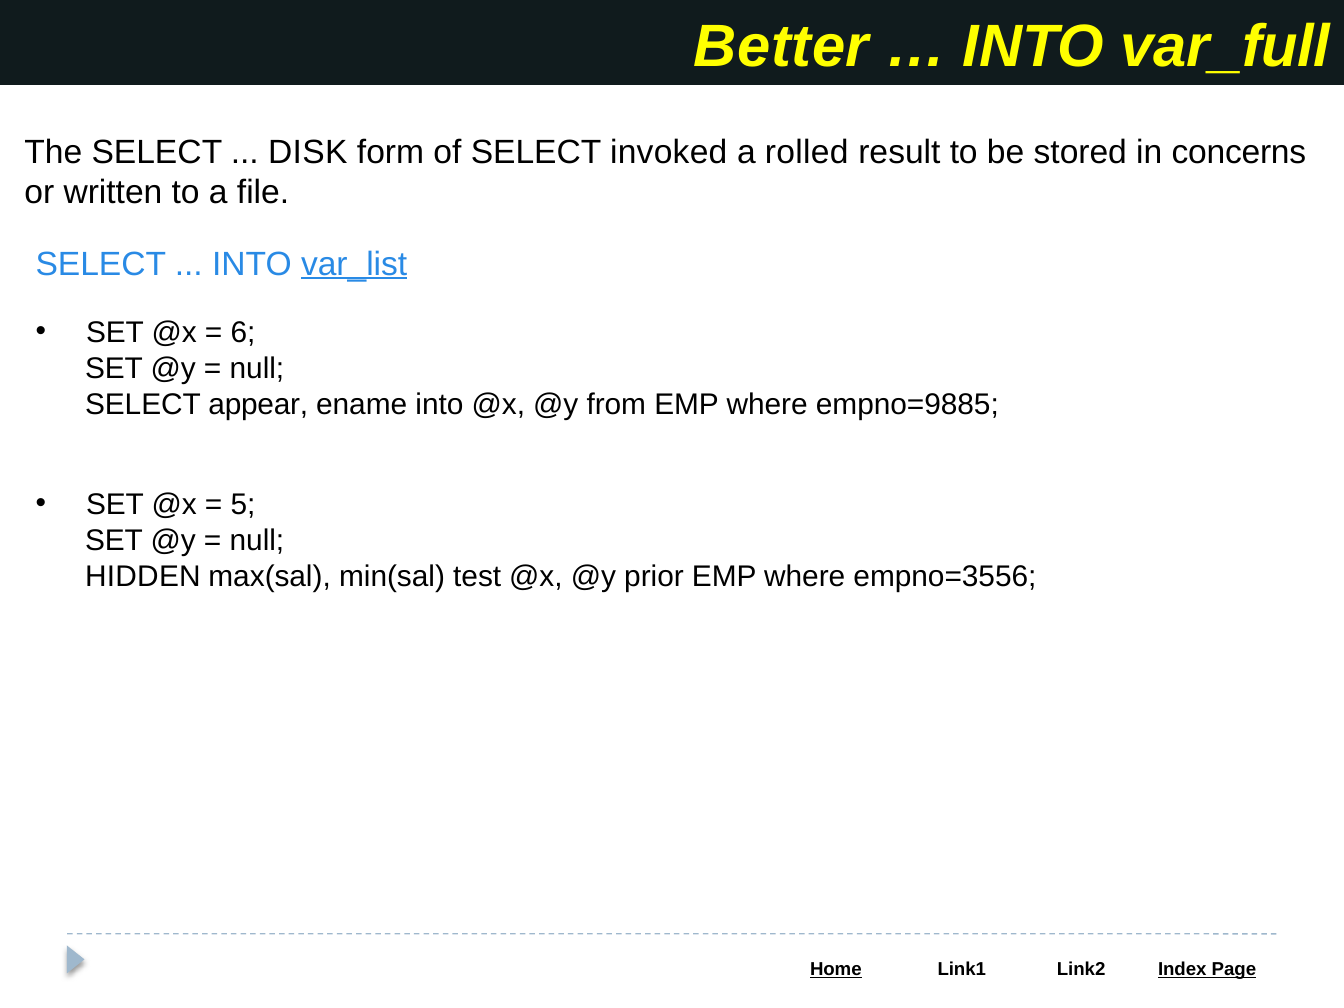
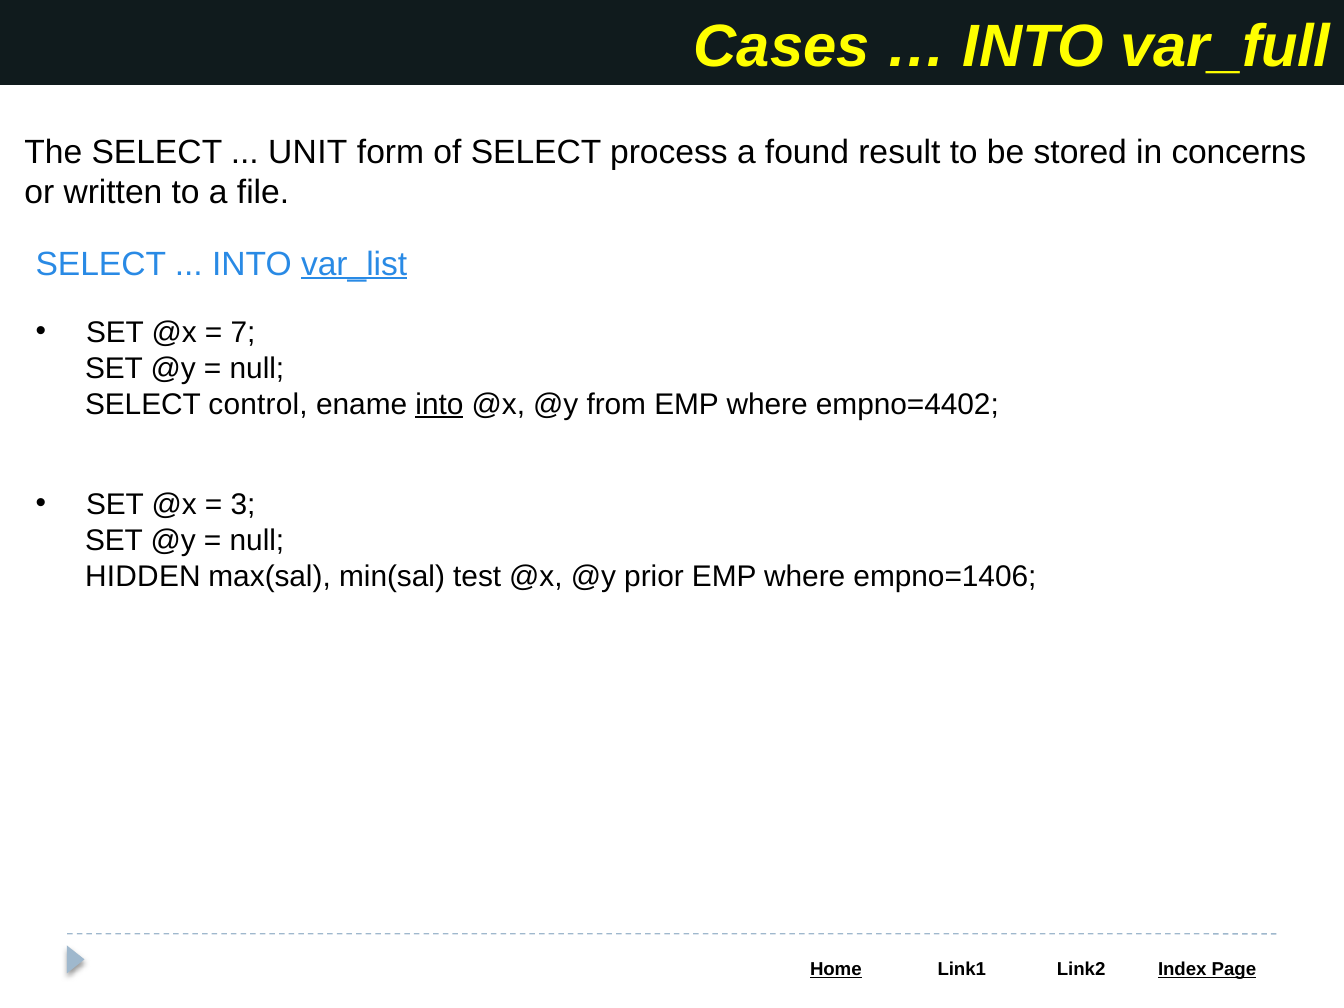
Better: Better -> Cases (782, 47)
DISK: DISK -> UNIT (308, 152)
invoked: invoked -> process (669, 152)
rolled: rolled -> found (807, 152)
6: 6 -> 7 (243, 333)
appear: appear -> control (258, 404)
into underline: none -> present (439, 404)
empno=9885: empno=9885 -> empno=4402 (907, 404)
5: 5 -> 3 (243, 505)
empno=3556: empno=3556 -> empno=1406 (945, 576)
